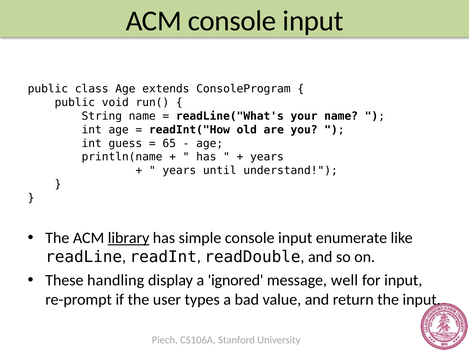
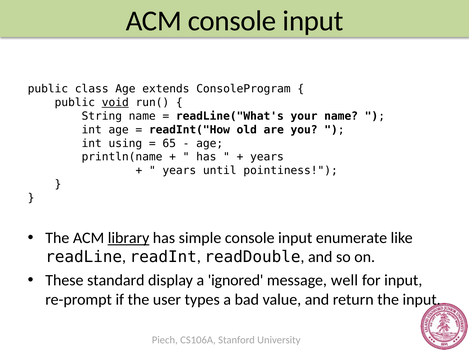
void underline: none -> present (115, 103)
guess: guess -> using (125, 144)
understand: understand -> pointiness (291, 171)
handling: handling -> standard (116, 281)
